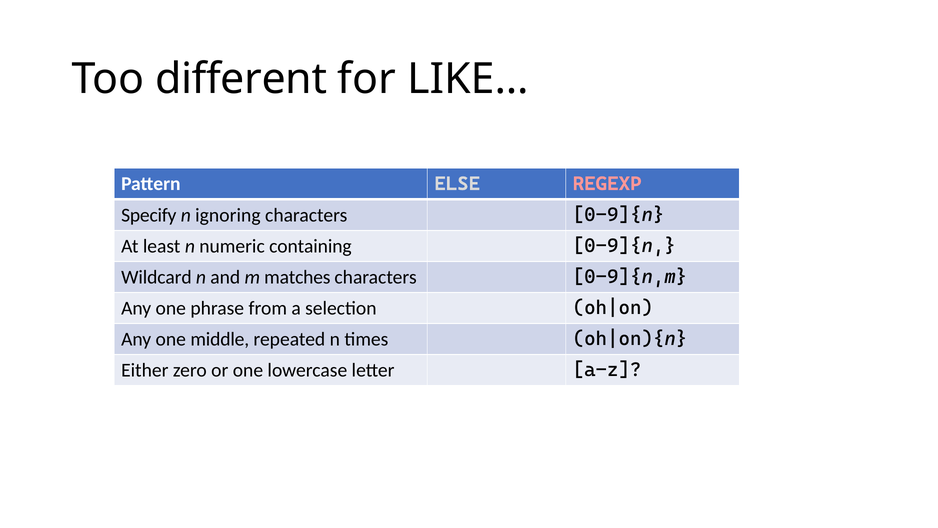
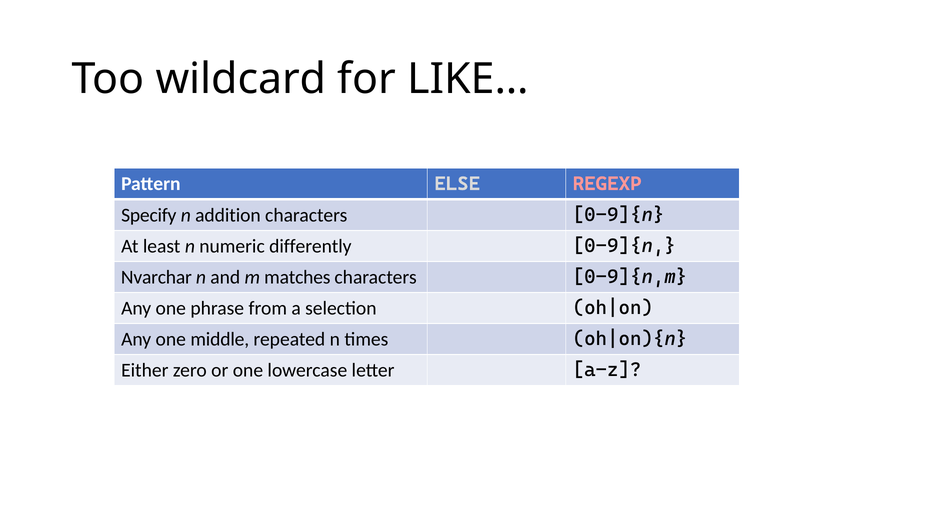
different: different -> wildcard (241, 79)
ignoring: ignoring -> addition (228, 215)
containing: containing -> differently (310, 246)
Wildcard: Wildcard -> Nvarchar (156, 277)
